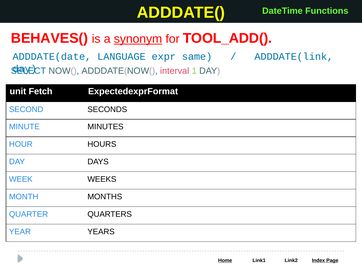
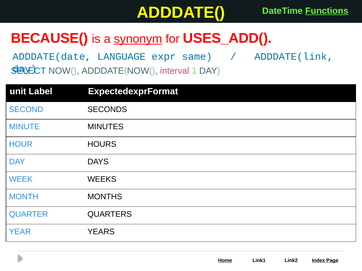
Functions underline: none -> present (327, 11)
BEHAVES(: BEHAVES( -> BECAUSE( (49, 38)
TOOL_ADD(: TOOL_ADD( -> USES_ADD( (227, 38)
Fetch: Fetch -> Label (41, 92)
